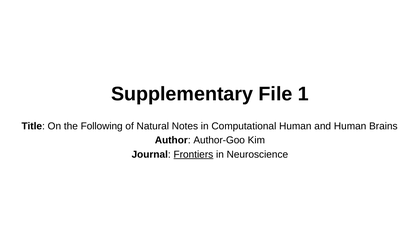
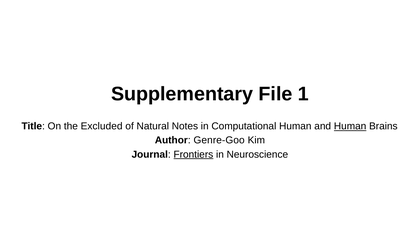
Following: Following -> Excluded (102, 126)
Human underline: none -> present (350, 126)
Author-Goo: Author-Goo -> Genre-Goo (219, 140)
